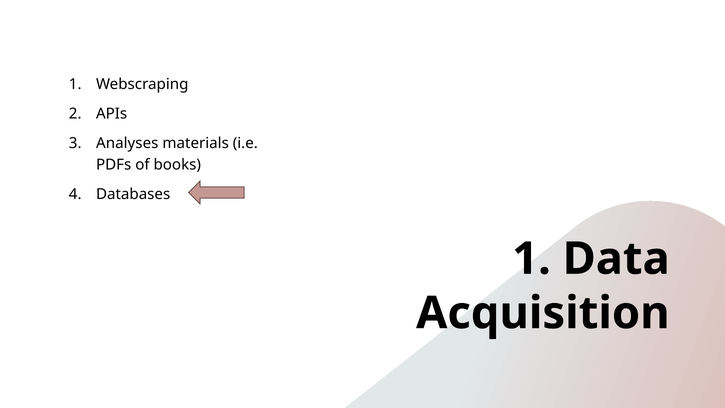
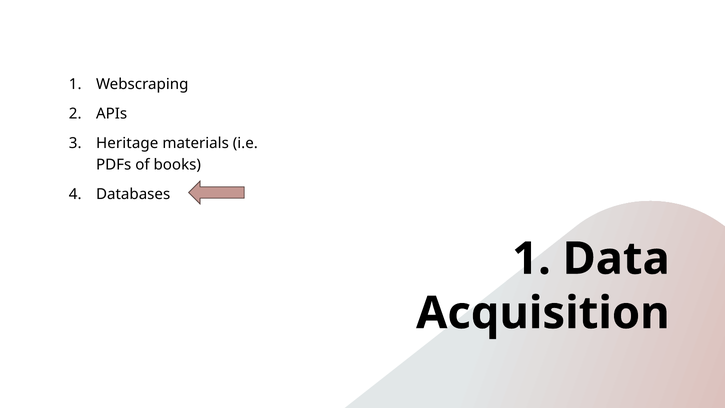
Analyses: Analyses -> Heritage (127, 143)
